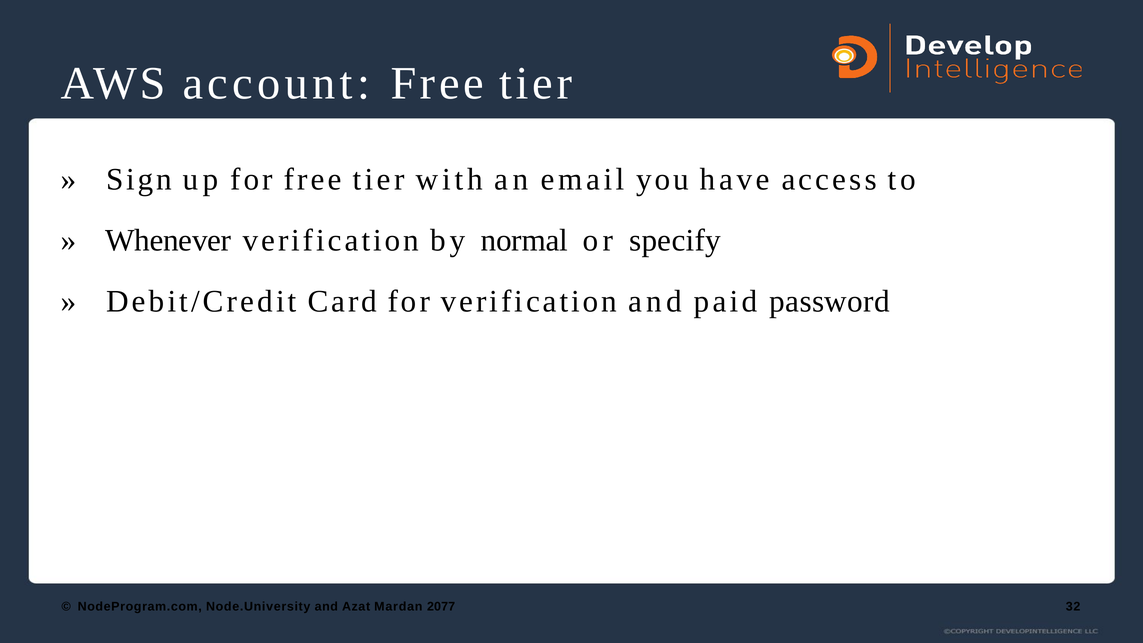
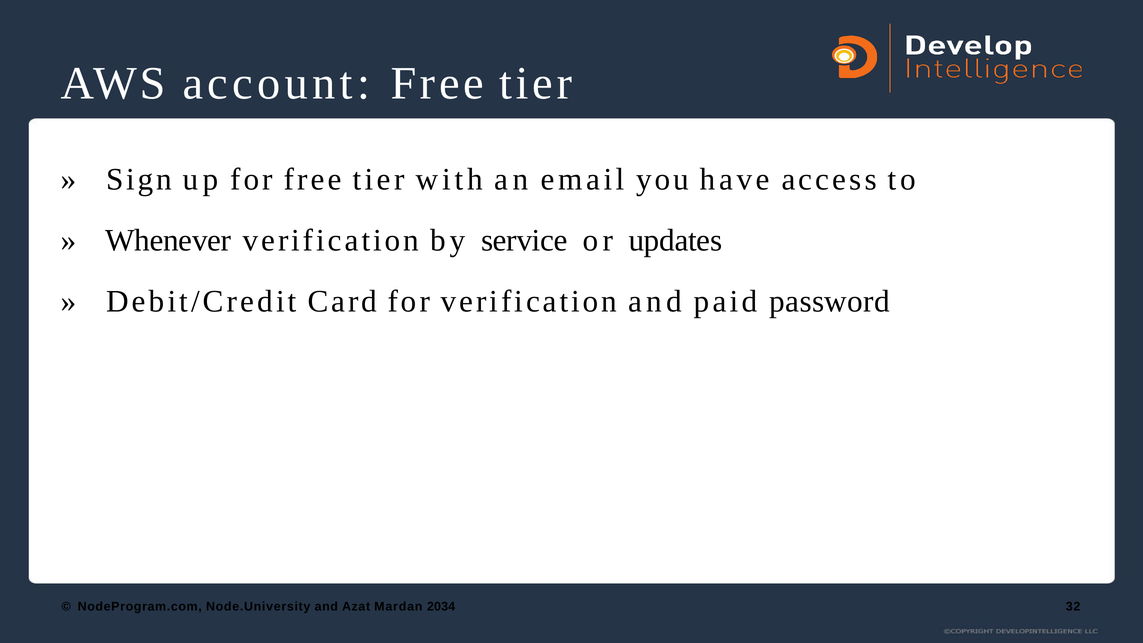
normal: normal -> service (524, 240)
specify: specify -> updates (675, 240)
2077: 2077 -> 2034 (441, 606)
